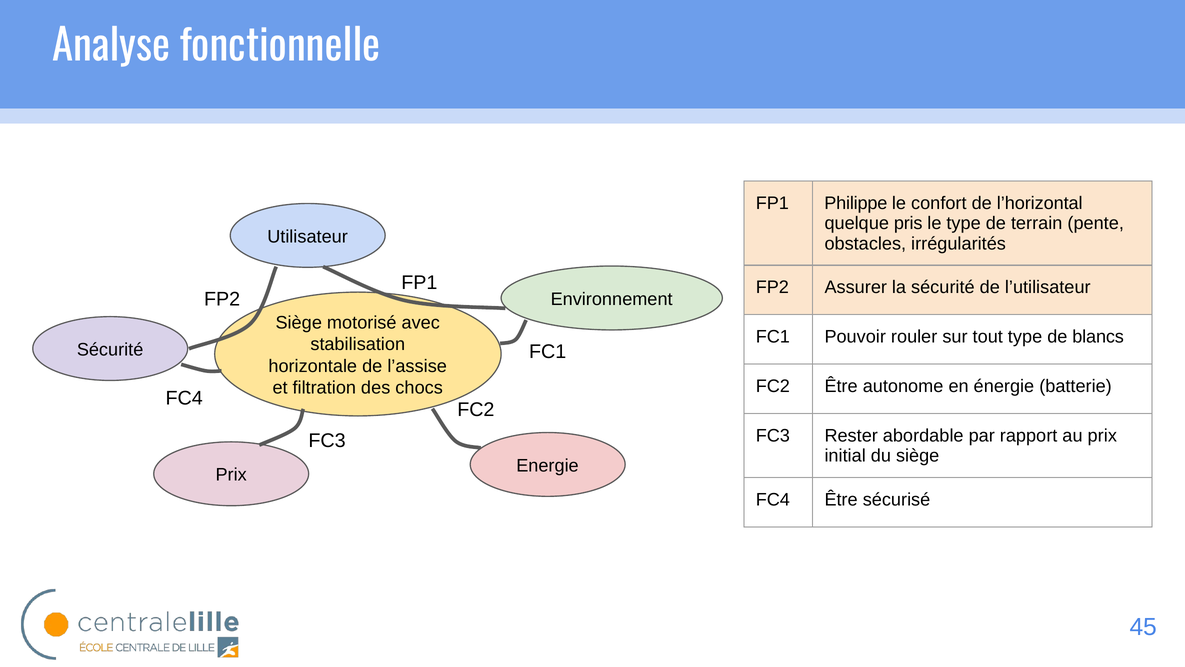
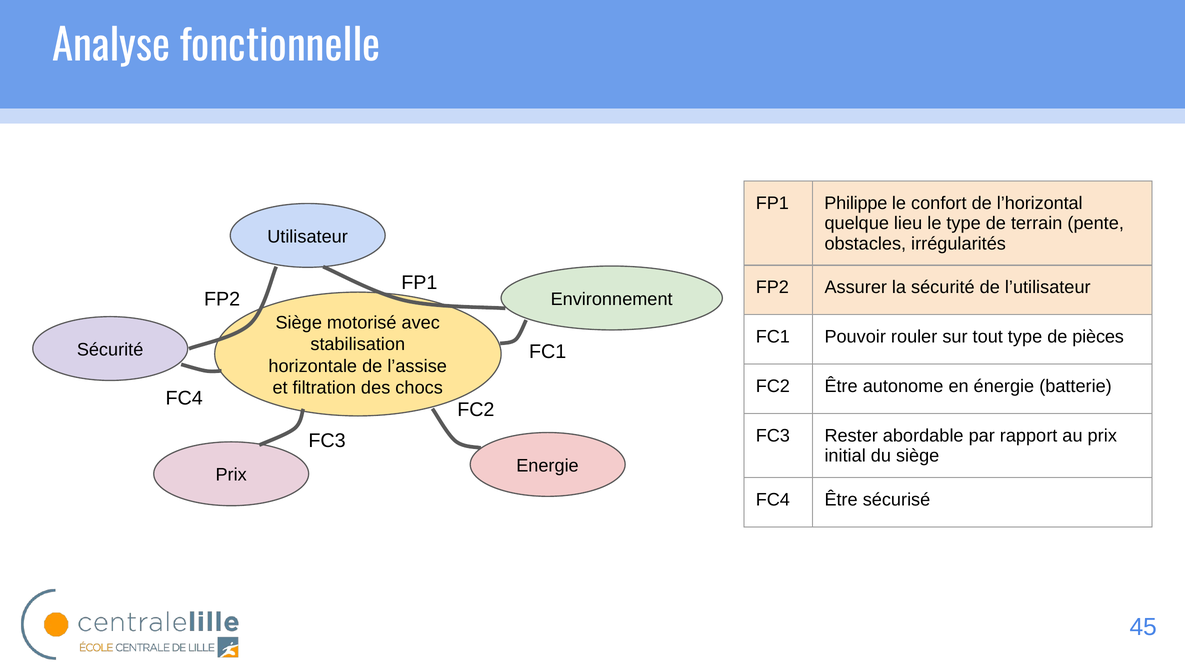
pris: pris -> lieu (908, 223)
blancs: blancs -> pièces (1098, 337)
